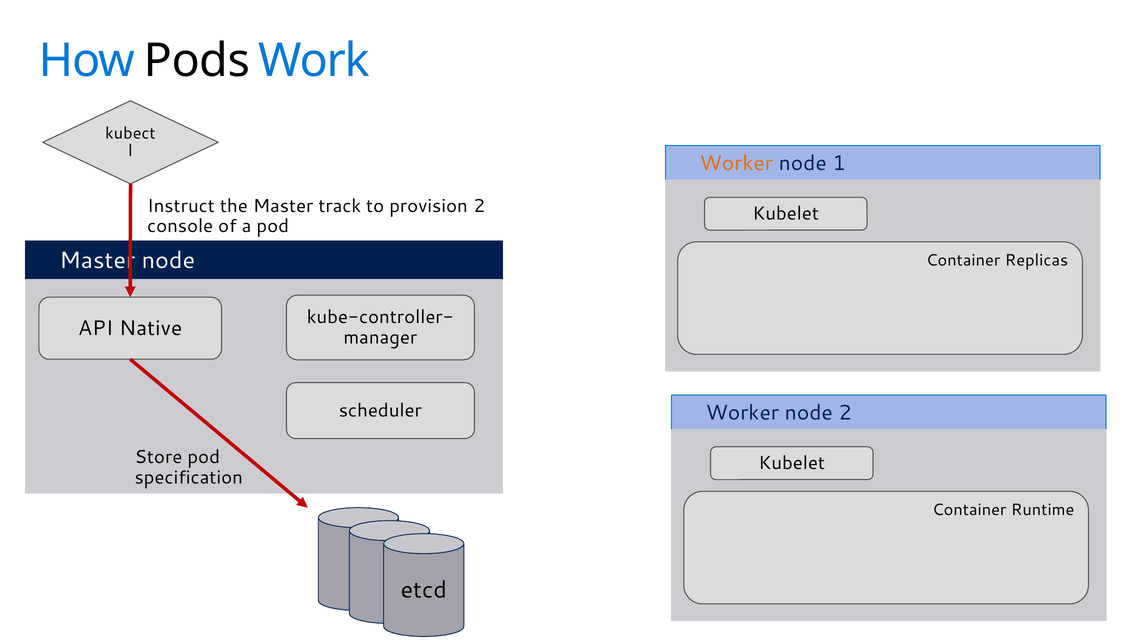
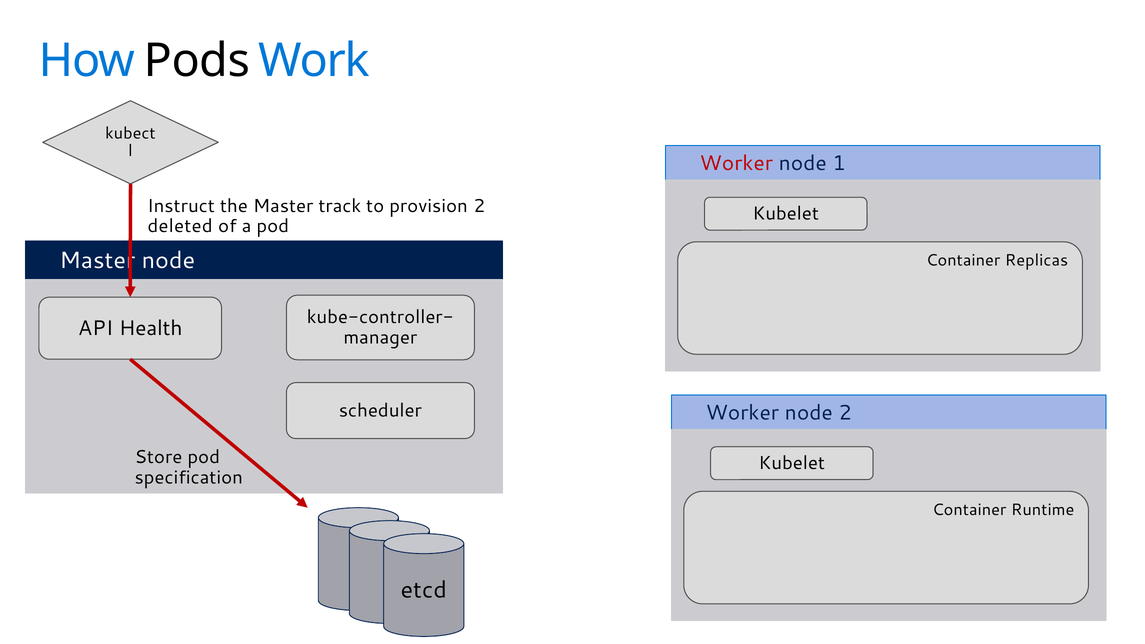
Worker colour: orange -> red (736, 163)
console: console -> deleted (180, 226)
Native: Native -> Health (151, 328)
